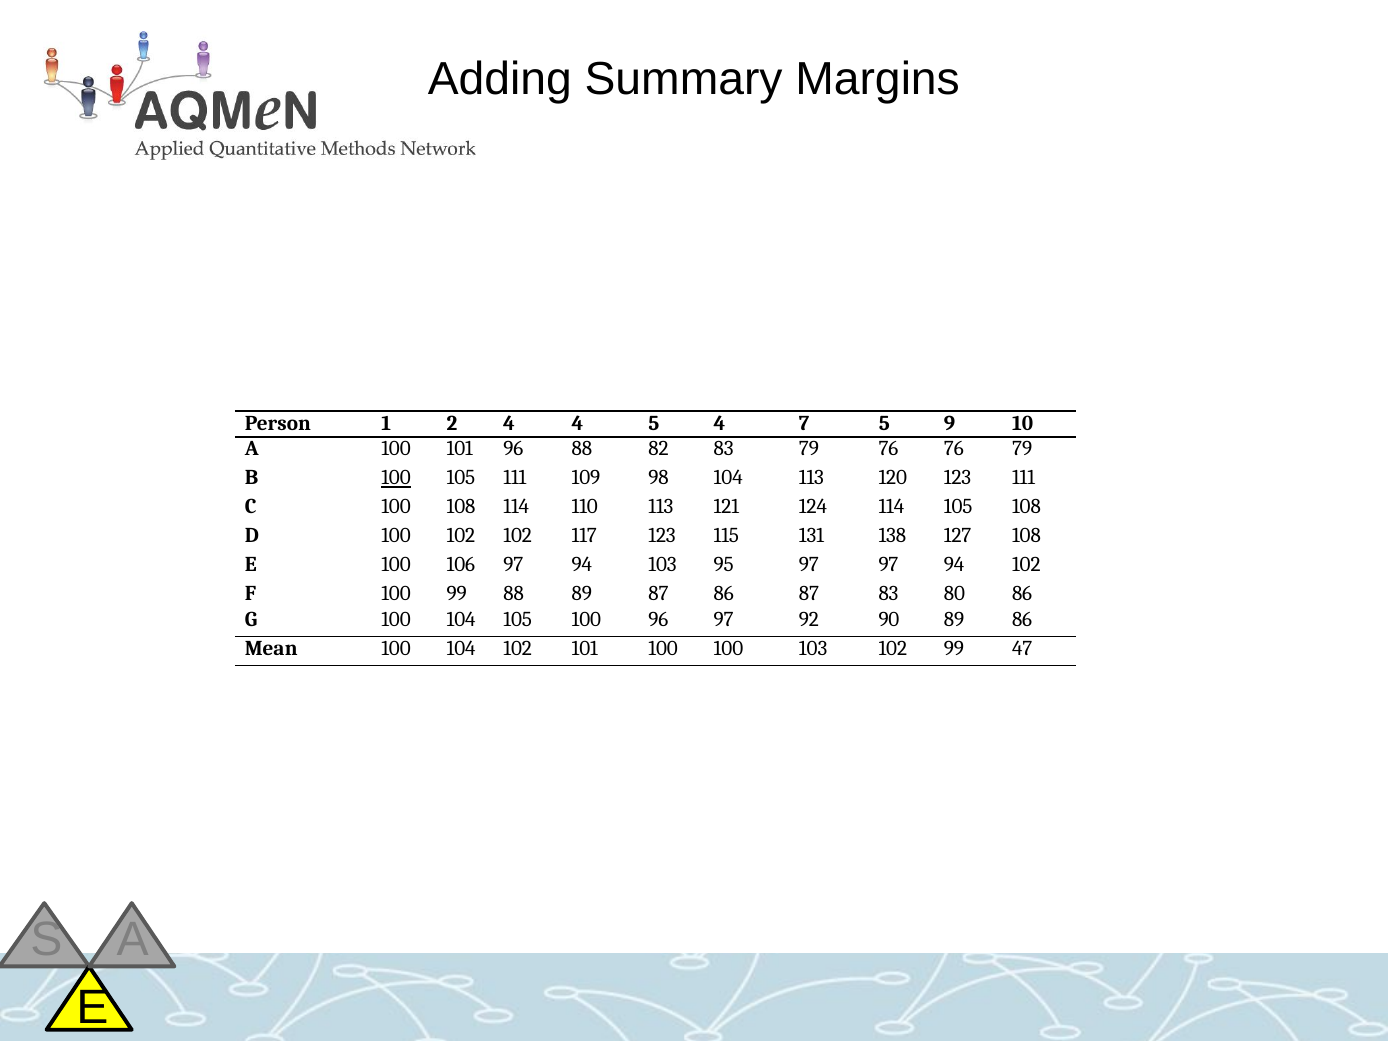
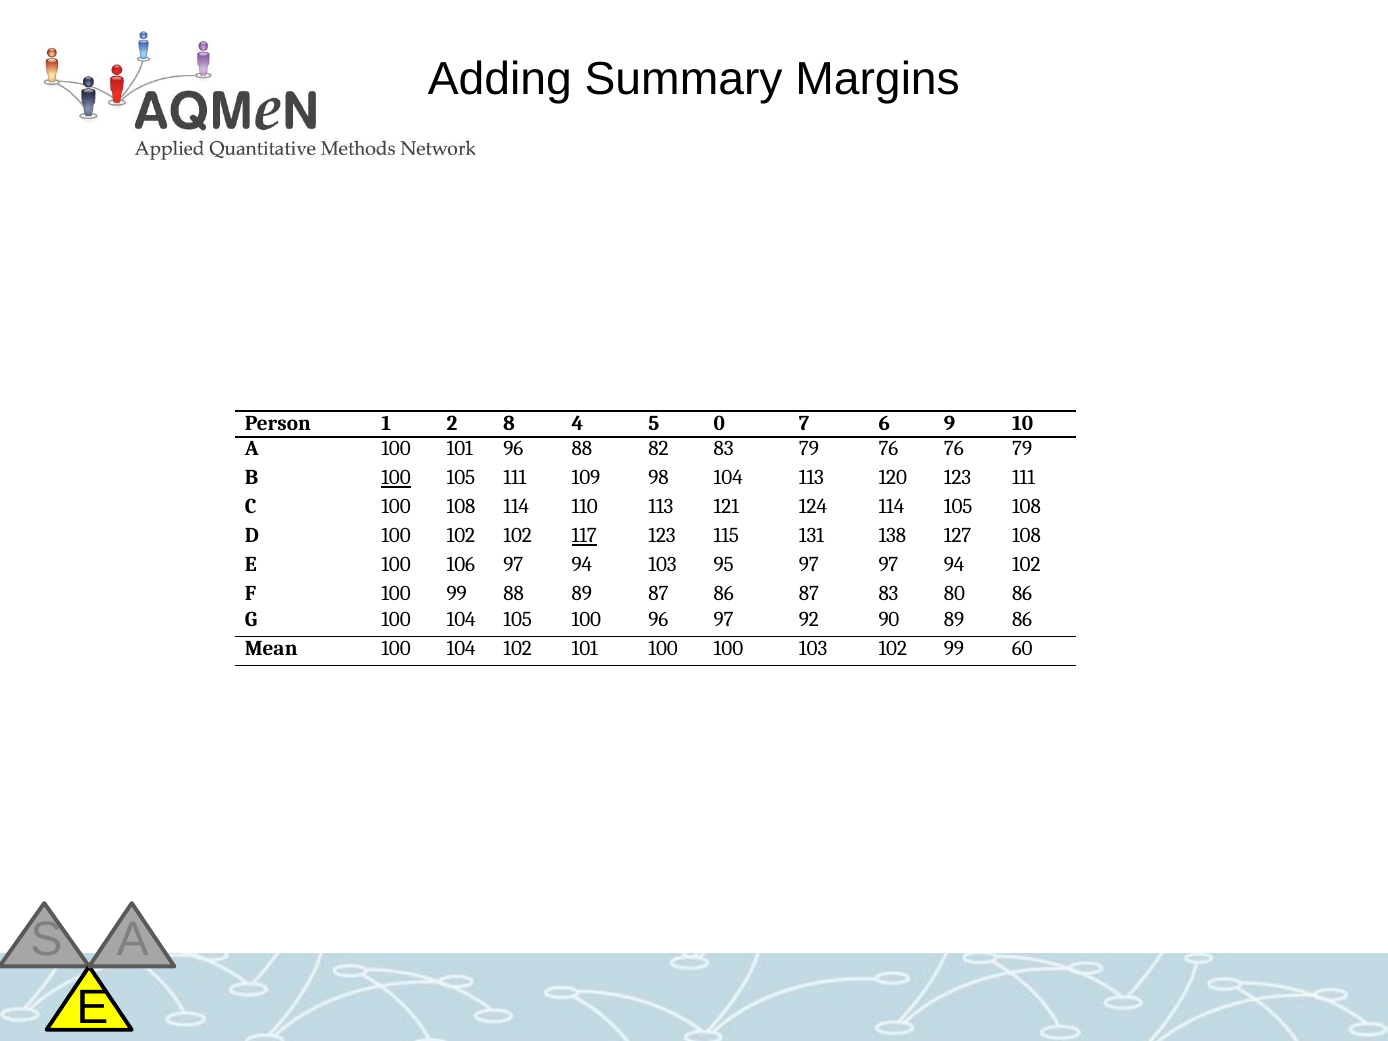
2 4: 4 -> 8 (509, 423)
5 4: 4 -> 0 (719, 423)
7 5: 5 -> 6 (884, 423)
117 underline: none -> present (584, 536)
47: 47 -> 60 (1022, 649)
